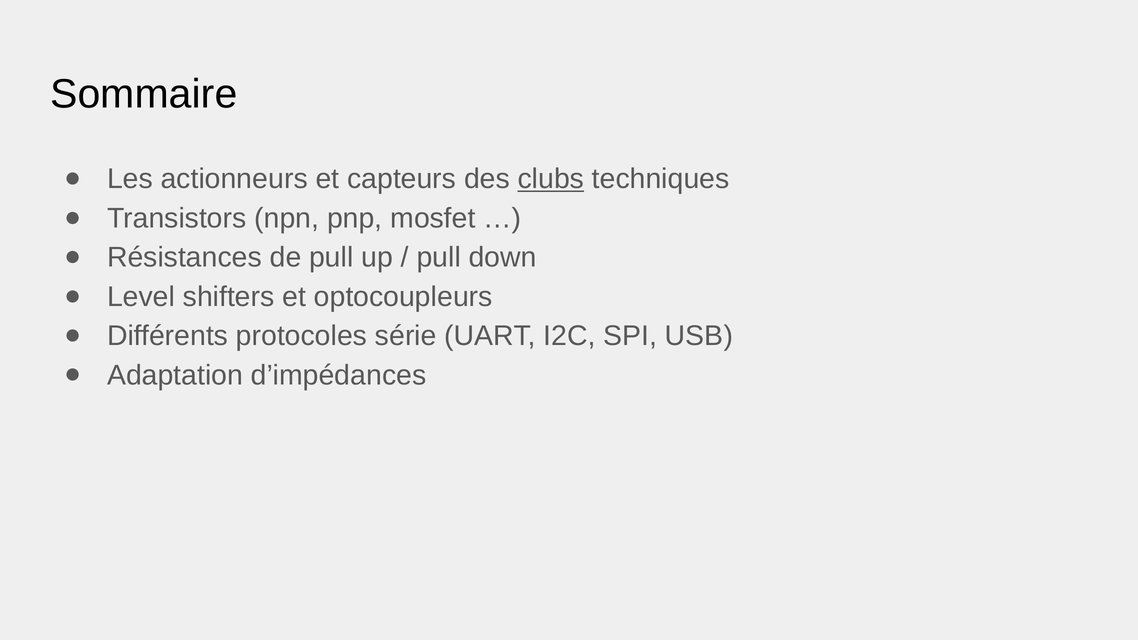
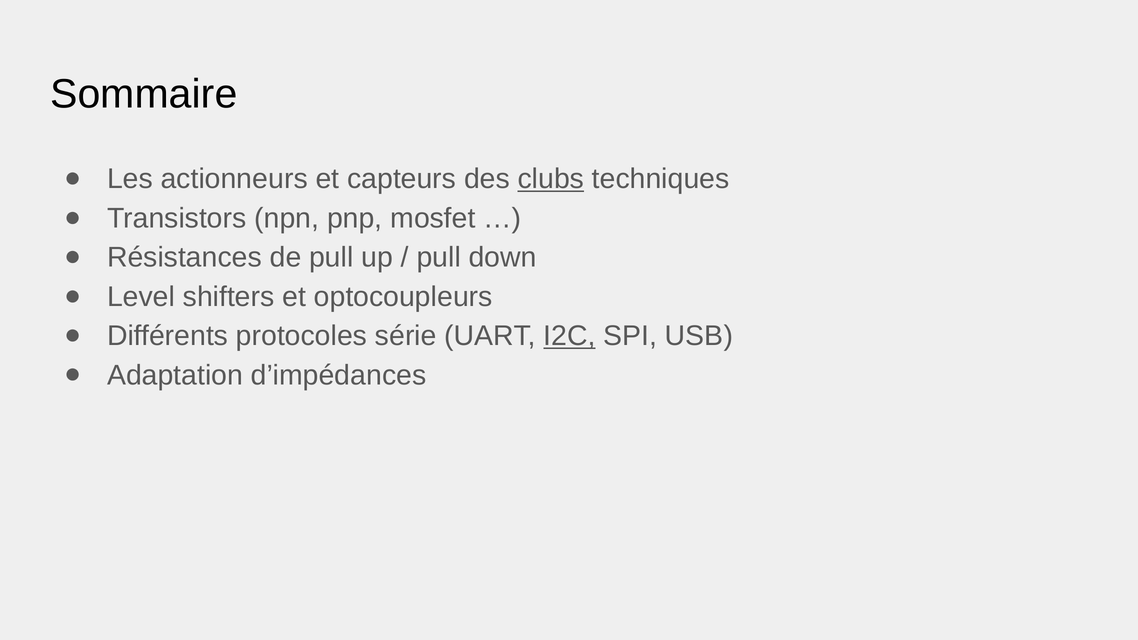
I2C underline: none -> present (569, 336)
